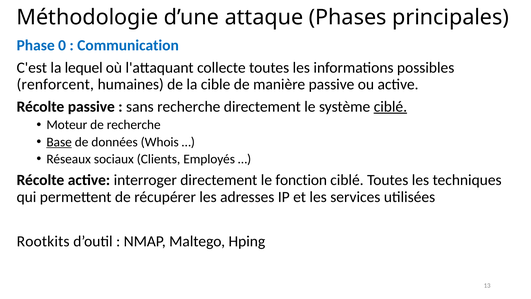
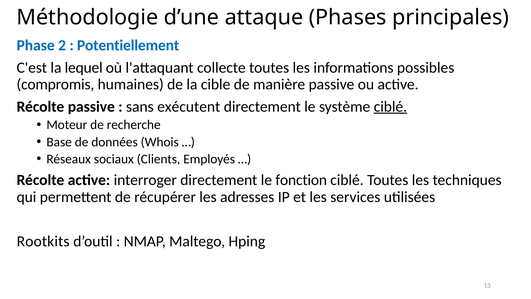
0: 0 -> 2 (62, 45)
Communication: Communication -> Potentiellement (128, 45)
renforcent: renforcent -> compromis (55, 84)
sans recherche: recherche -> exécutent (189, 106)
Base underline: present -> none (59, 142)
